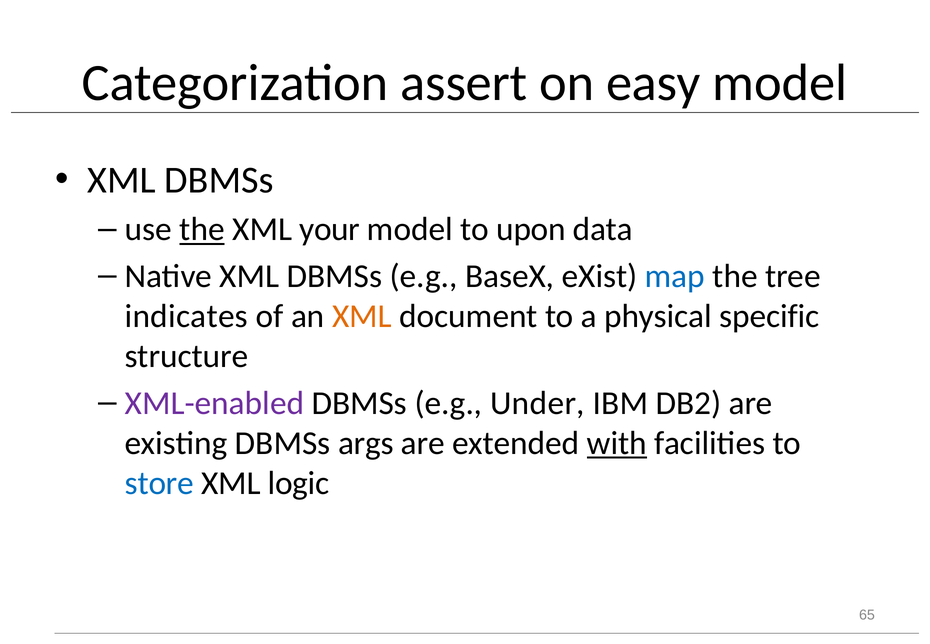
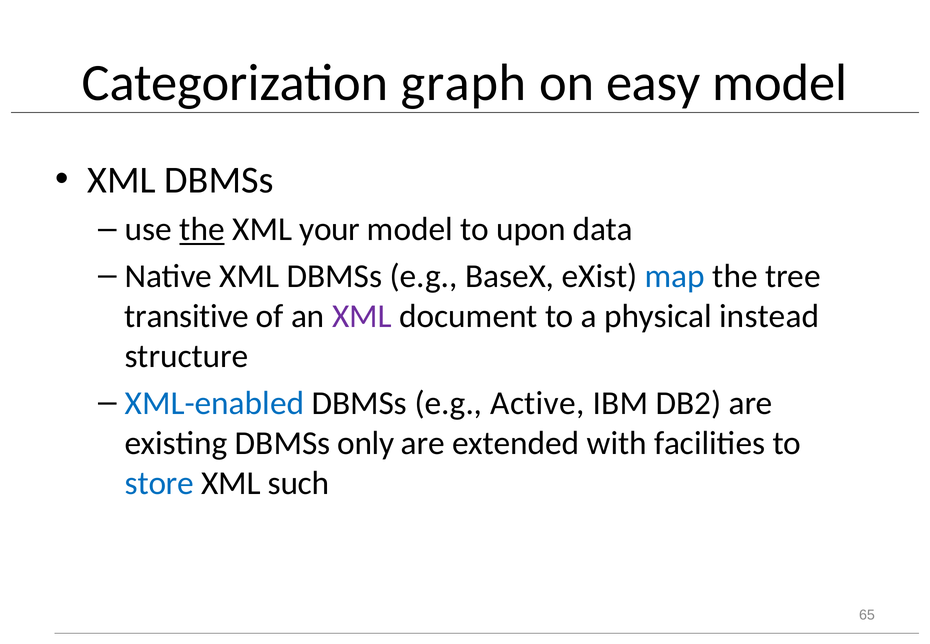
assert: assert -> graph (464, 83)
indicates: indicates -> transitive (187, 316)
XML colour: orange -> purple (362, 316)
specific: specific -> instead (769, 316)
XML-enabled colour: purple -> blue (214, 403)
Under: Under -> Active (537, 403)
args: args -> only (366, 443)
with underline: present -> none (617, 443)
logic: logic -> such (299, 483)
